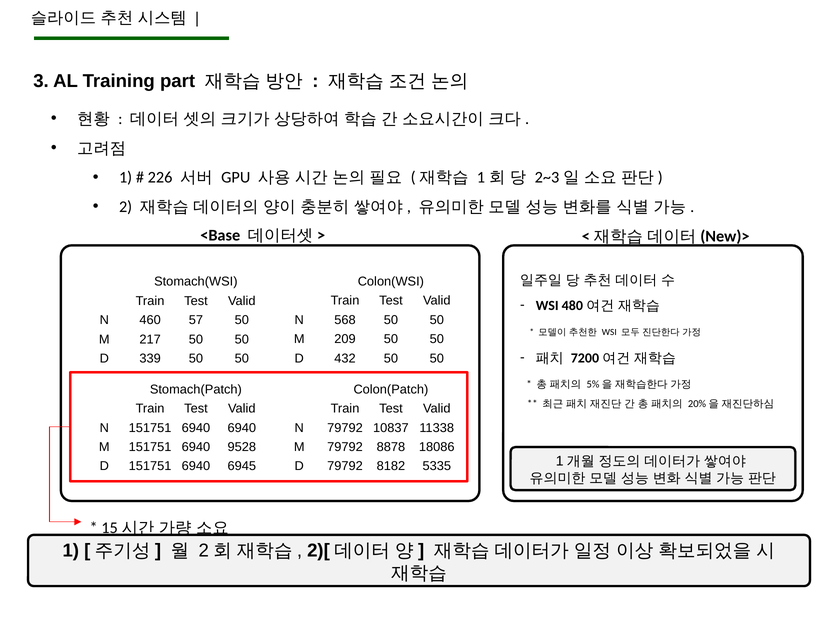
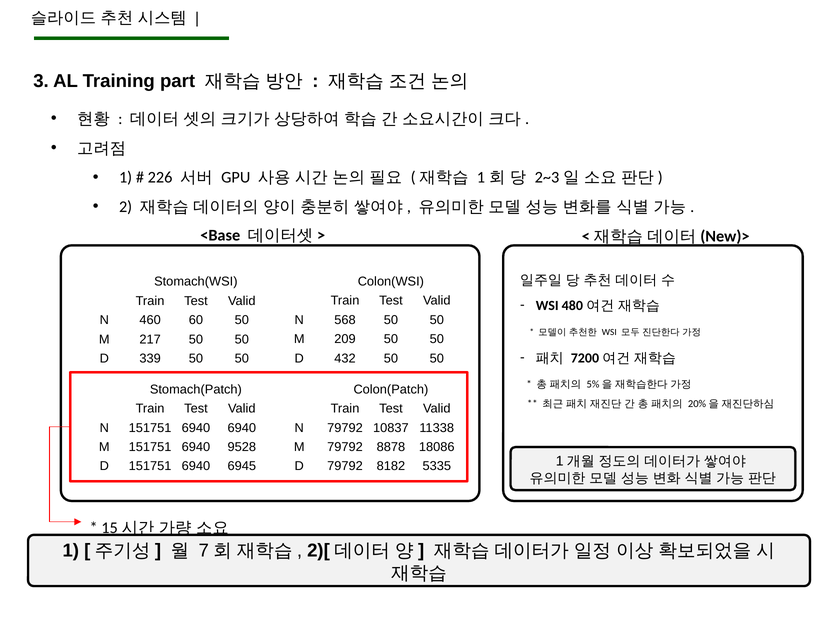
57: 57 -> 60 (196, 320)
2: 2 -> 7 (204, 550)
